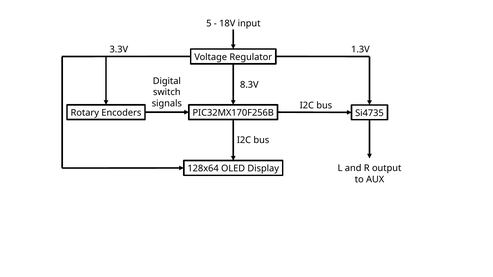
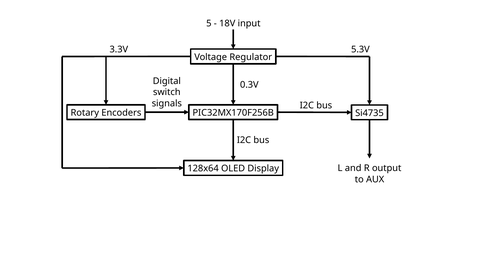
1.3V: 1.3V -> 5.3V (360, 50)
8.3V: 8.3V -> 0.3V (249, 85)
